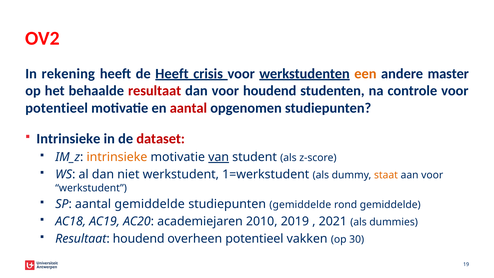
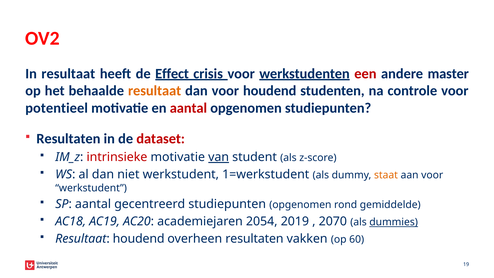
In rekening: rekening -> resultaat (68, 74)
de Heeft: Heeft -> Effect (172, 74)
een colour: orange -> red (365, 74)
resultaat colour: red -> orange (155, 91)
Intrinsieke: Intrinsieke -> Resultaten (68, 139)
intrinsieke colour: orange -> red (117, 157)
aantal gemiddelde: gemiddelde -> gecentreerd (150, 204)
studiepunten gemiddelde: gemiddelde -> opgenomen (300, 205)
2010: 2010 -> 2054 (262, 221)
2021: 2021 -> 2070 (333, 221)
dummies underline: none -> present (394, 222)
overheen potentieel: potentieel -> resultaten (254, 239)
30: 30 -> 60 (357, 239)
